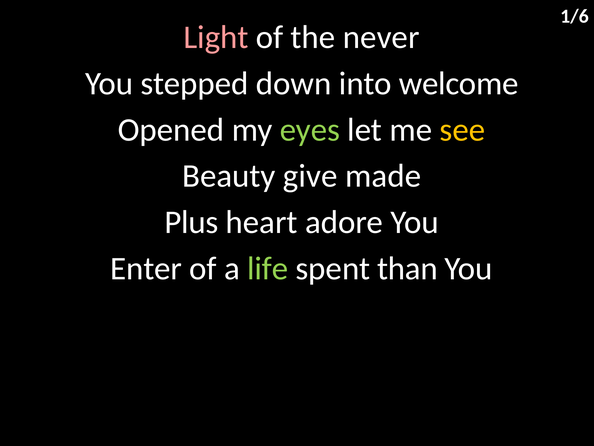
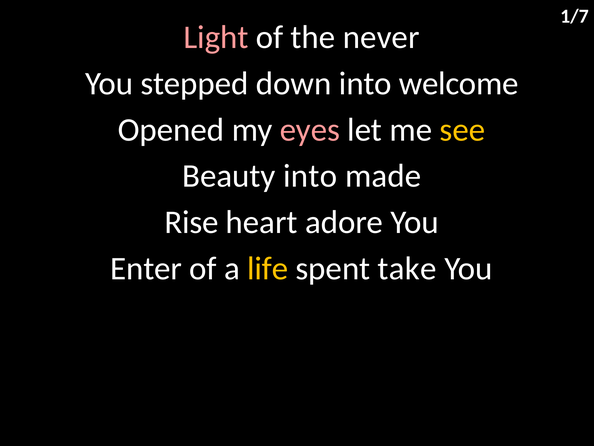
1/6: 1/6 -> 1/7 (574, 16)
eyes colour: light green -> pink (310, 130)
Beauty give: give -> into (310, 176)
Plus: Plus -> Rise (191, 222)
life colour: light green -> yellow (268, 268)
than: than -> take (407, 268)
